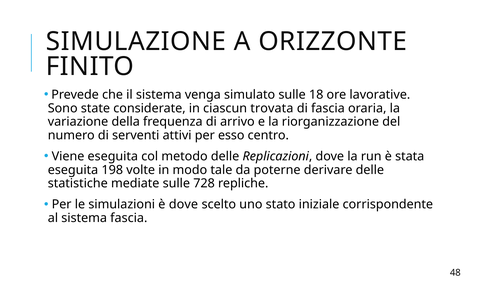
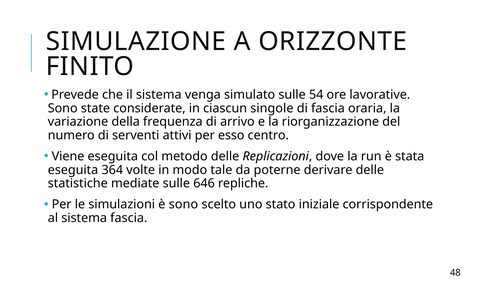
18: 18 -> 54 (316, 94)
trovata: trovata -> singole (272, 108)
198: 198 -> 364 (112, 169)
728: 728 -> 646 (204, 183)
è dove: dove -> sono (183, 204)
